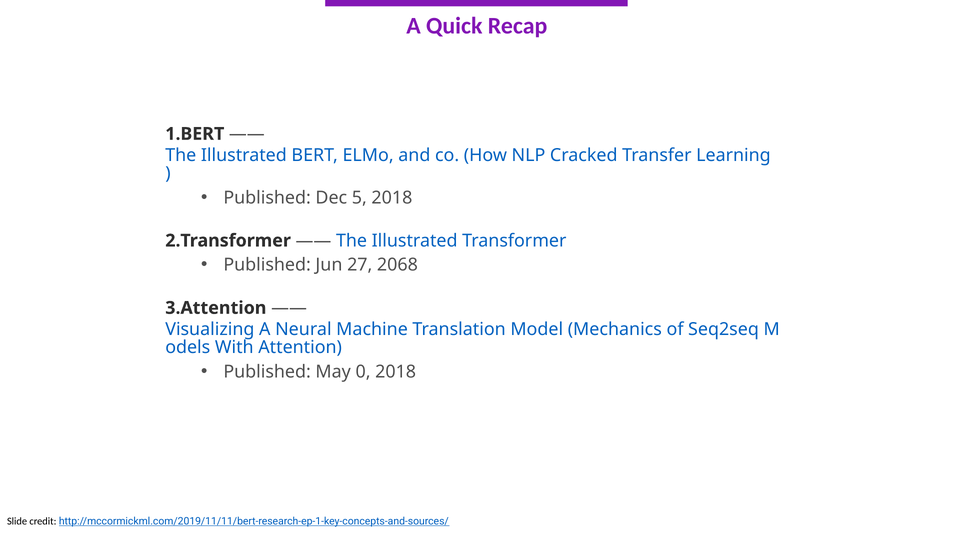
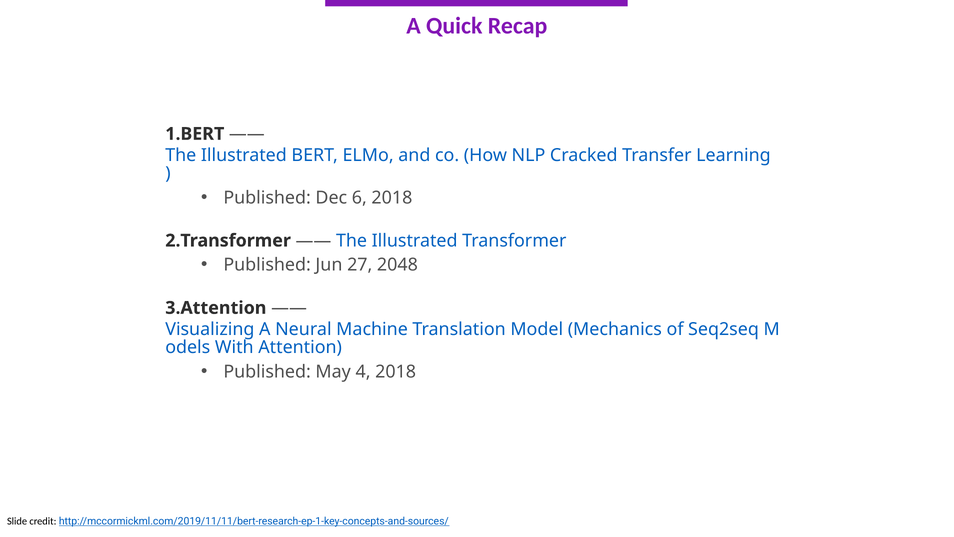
5: 5 -> 6 (359, 198)
2068: 2068 -> 2048 (397, 265)
0: 0 -> 4 (363, 371)
